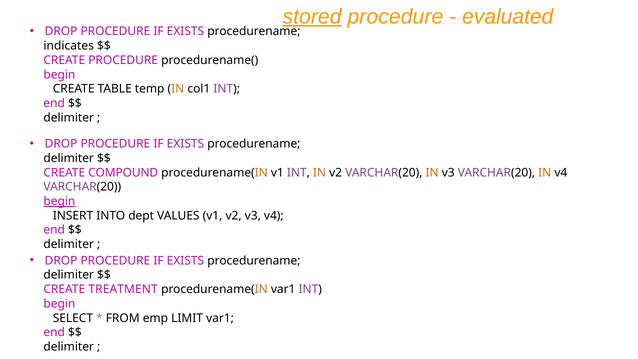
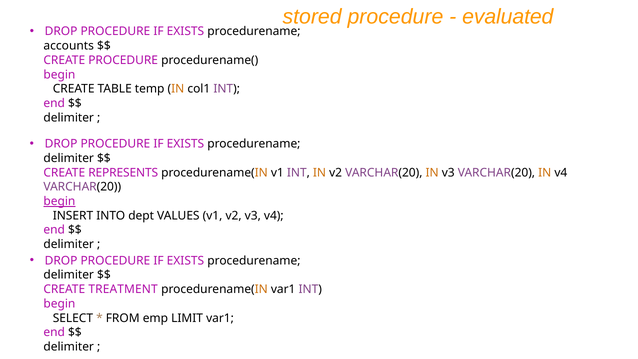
stored underline: present -> none (312, 17)
indicates: indicates -> accounts (69, 46)
COMPOUND: COMPOUND -> REPRESENTS (123, 172)
